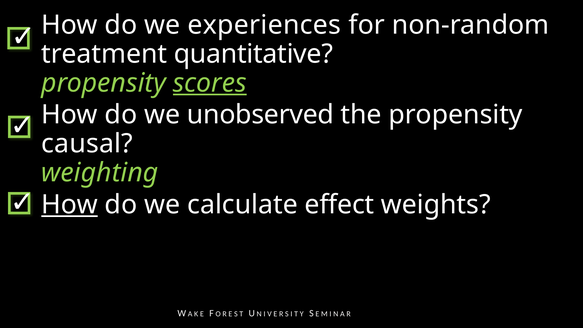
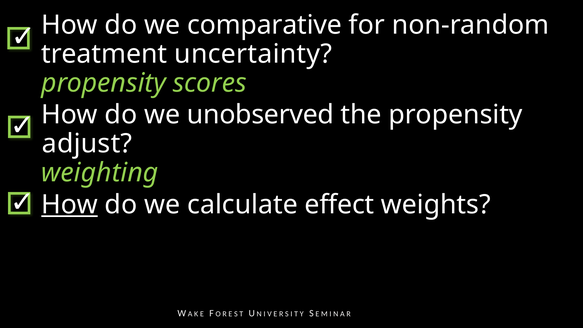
experiences: experiences -> comparative (265, 25)
quantitative: quantitative -> uncertainty (253, 54)
scores underline: present -> none (210, 83)
causal: causal -> adjust (87, 144)
